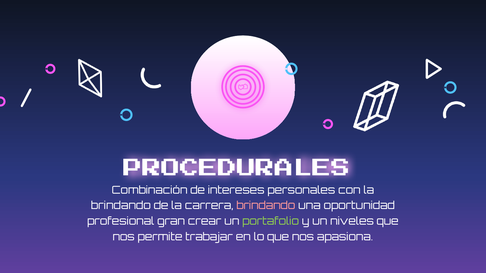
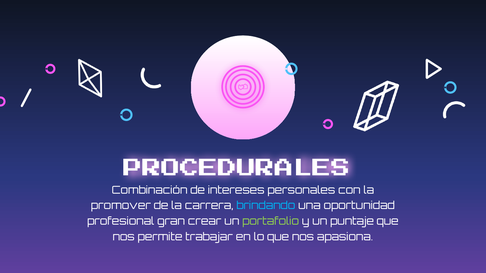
brindando: brindando -> promover (121, 206)
brindando colour: pink -> light blue (266, 206)
niveles: niveles -> puntaje (352, 222)
